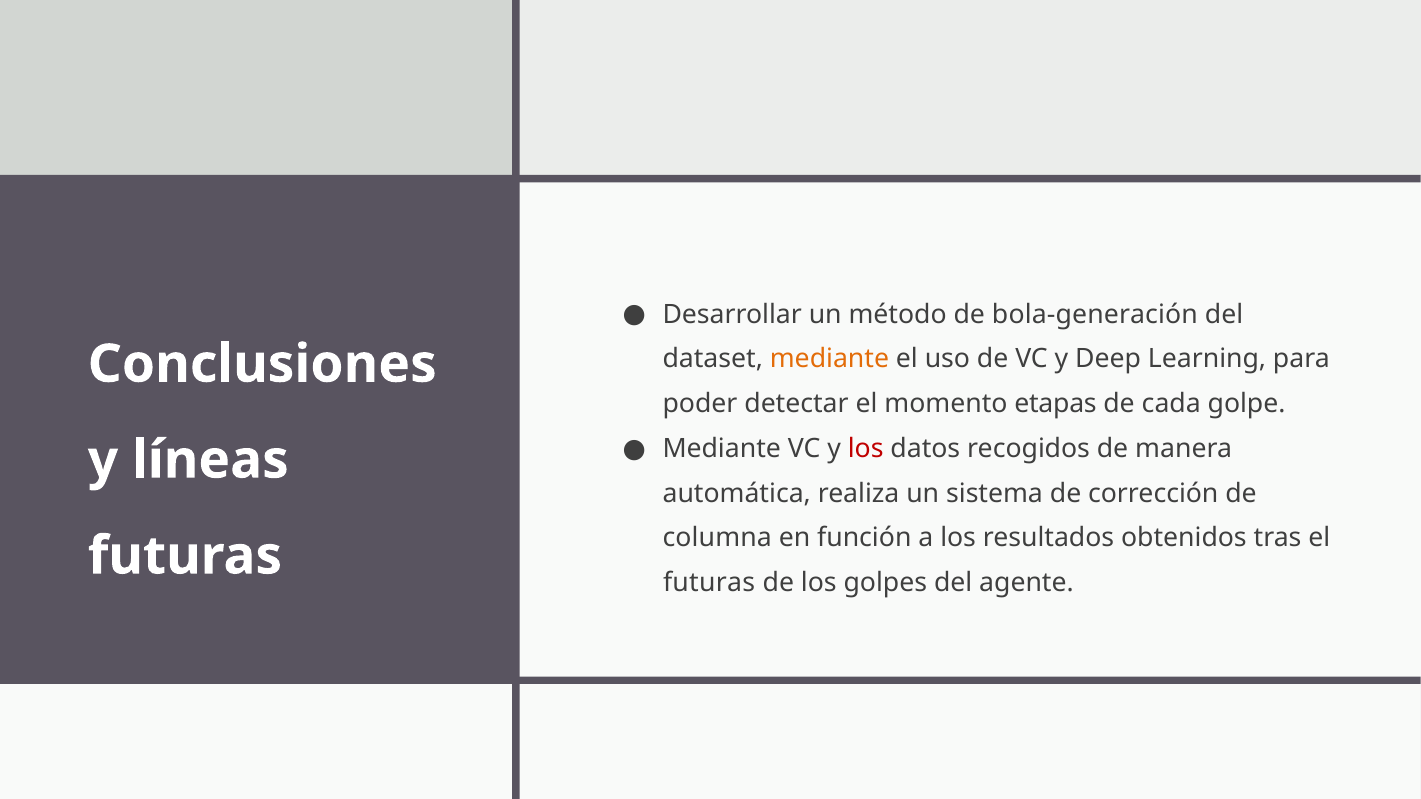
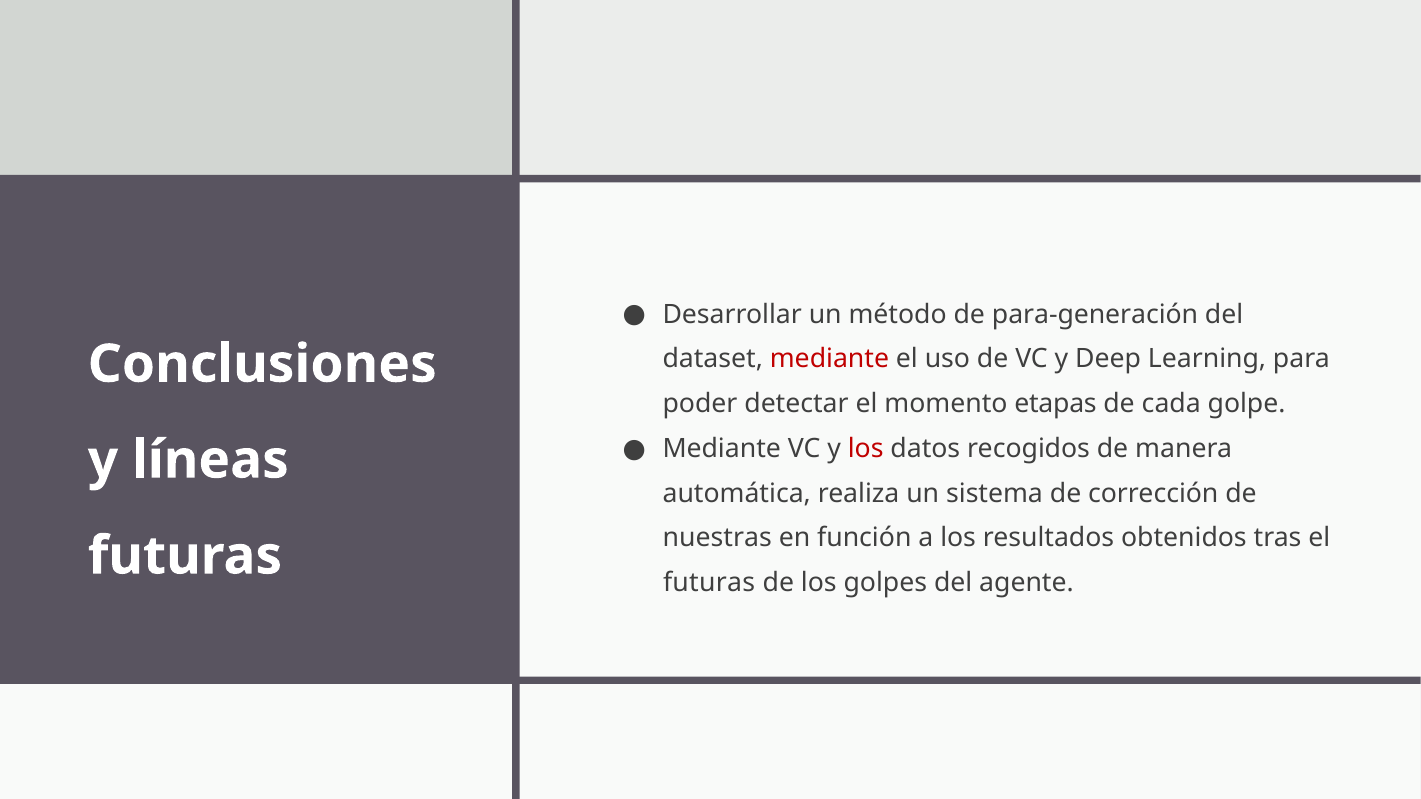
bola-generación: bola-generación -> para-generación (1095, 315)
mediante colour: orange -> red (829, 359)
columna: columna -> nuestras (717, 538)
